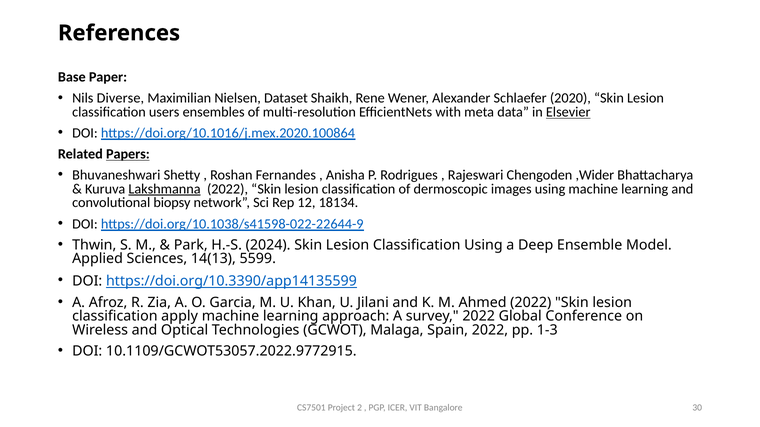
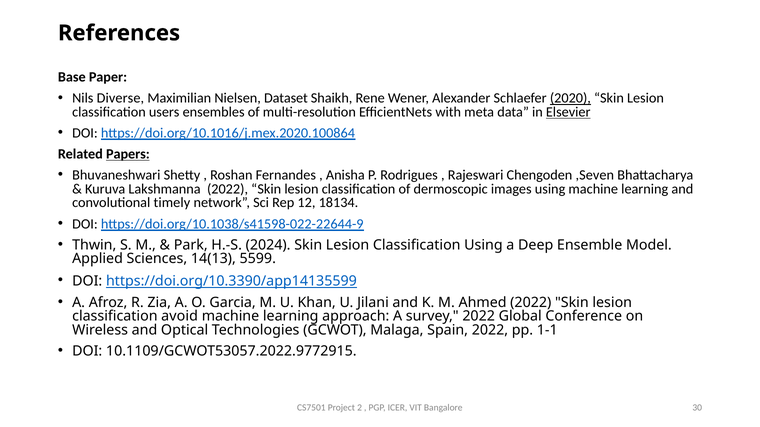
2020 underline: none -> present (570, 98)
,Wider: ,Wider -> ,Seven (595, 175)
Lakshmanna underline: present -> none (165, 189)
biopsy: biopsy -> timely (172, 203)
apply: apply -> avoid (180, 317)
1-3: 1-3 -> 1-1 (547, 330)
